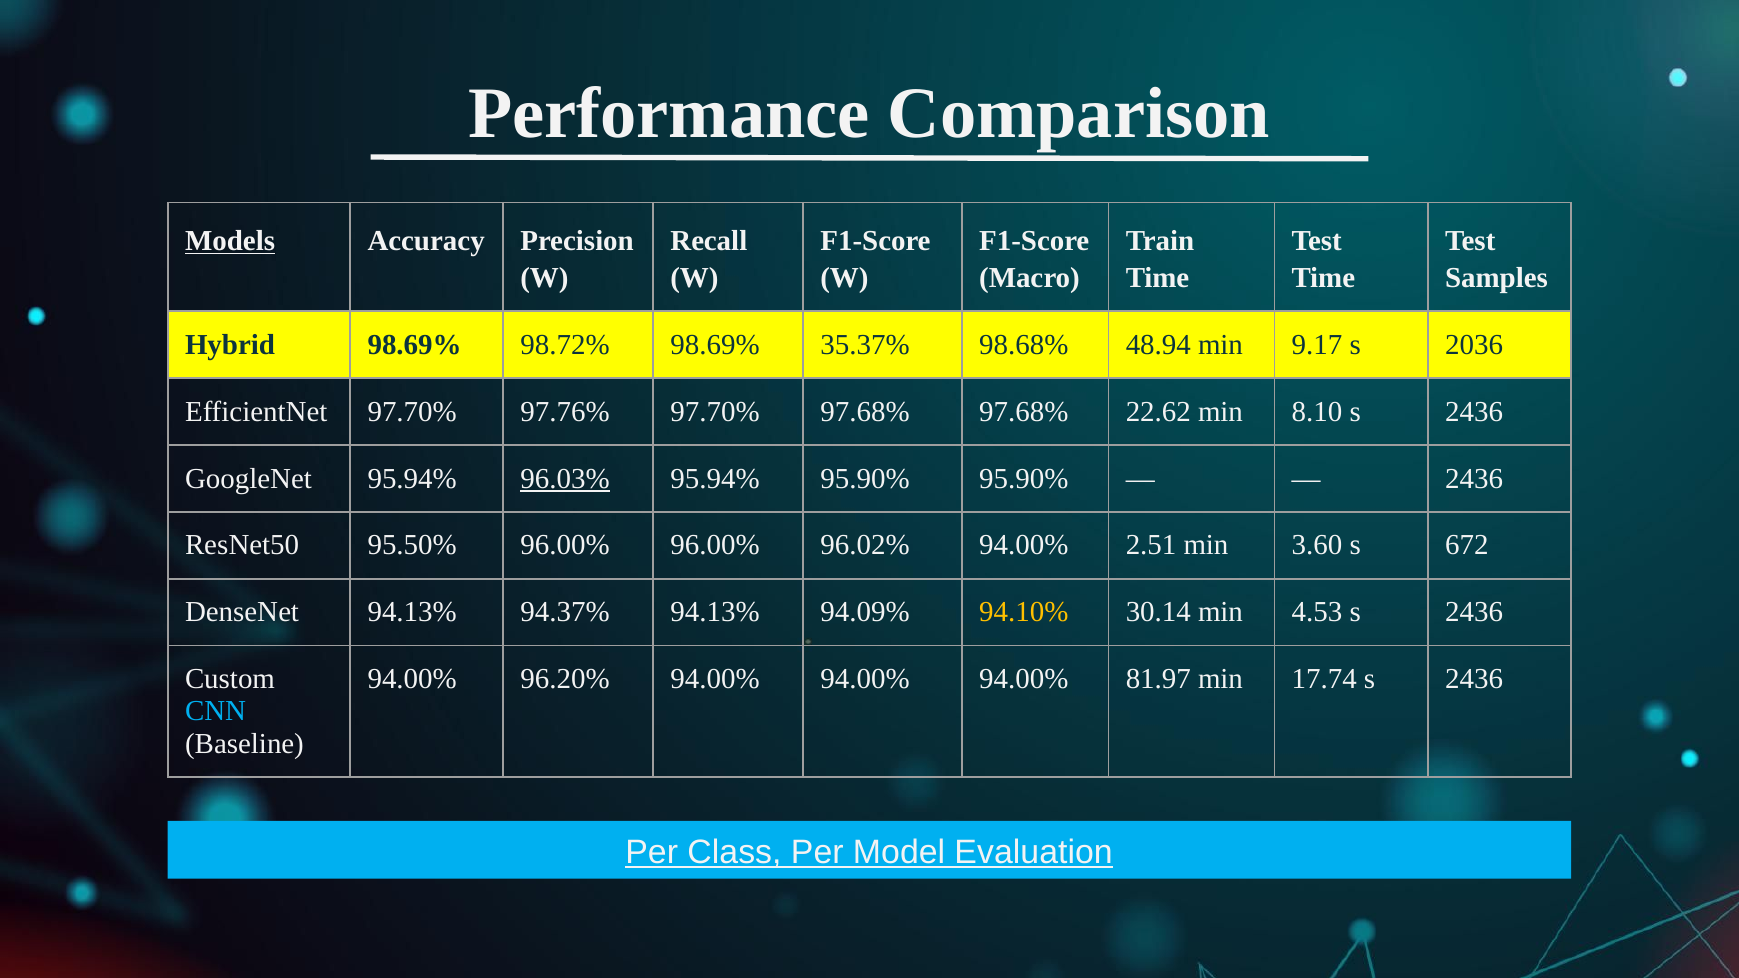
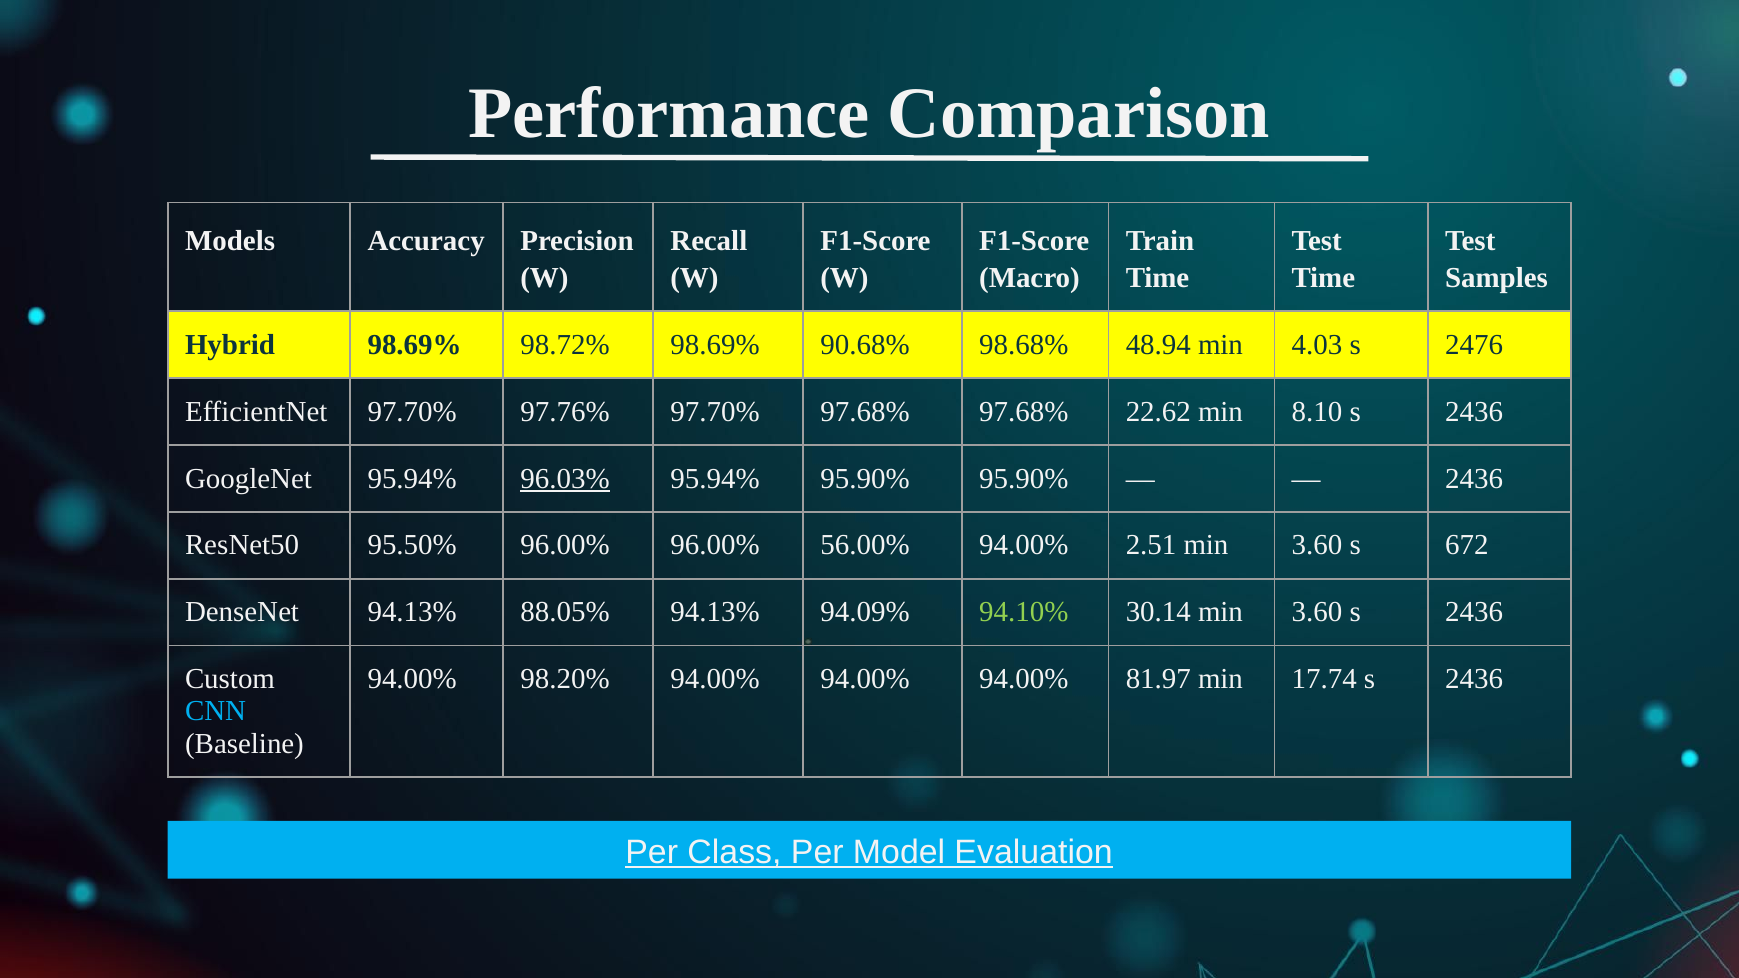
Models underline: present -> none (230, 241)
35.37%: 35.37% -> 90.68% (865, 345)
9.17: 9.17 -> 4.03 (1317, 345)
2036: 2036 -> 2476 (1474, 345)
96.02%: 96.02% -> 56.00% (865, 546)
94.37%: 94.37% -> 88.05% (565, 612)
94.10% colour: yellow -> light green (1024, 612)
30.14 min 4.53: 4.53 -> 3.60 (1317, 612)
96.20%: 96.20% -> 98.20% (565, 679)
